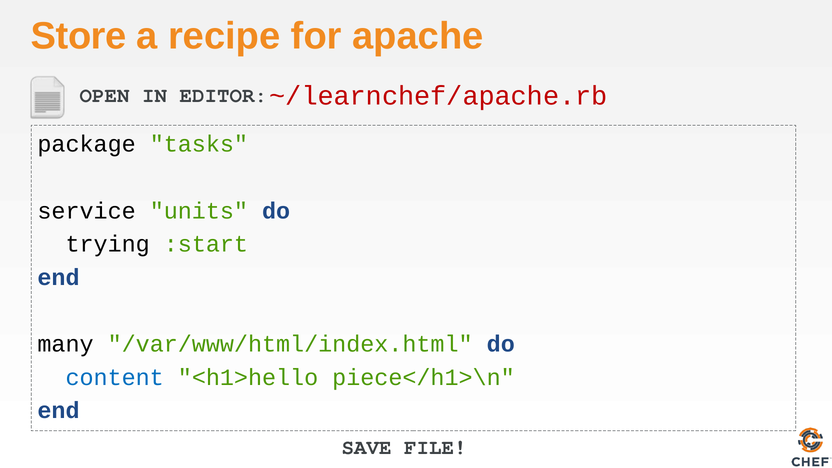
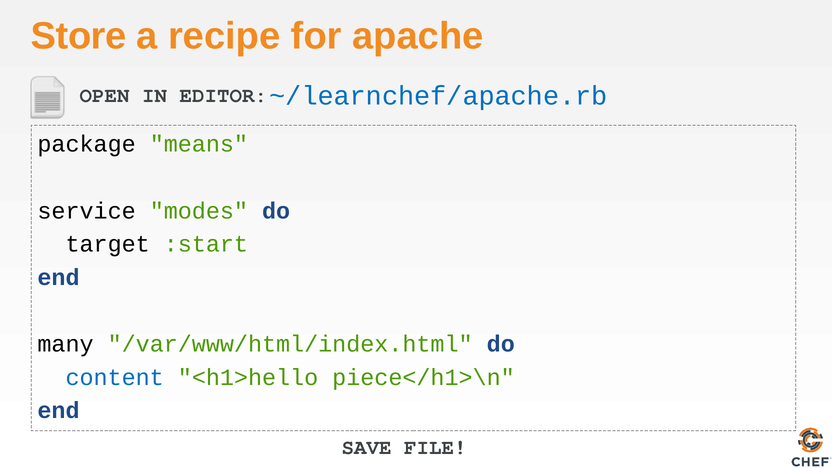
~/learnchef/apache.rb colour: red -> blue (438, 96)
tasks: tasks -> means (199, 144)
units: units -> modes (199, 211)
trying: trying -> target (108, 244)
